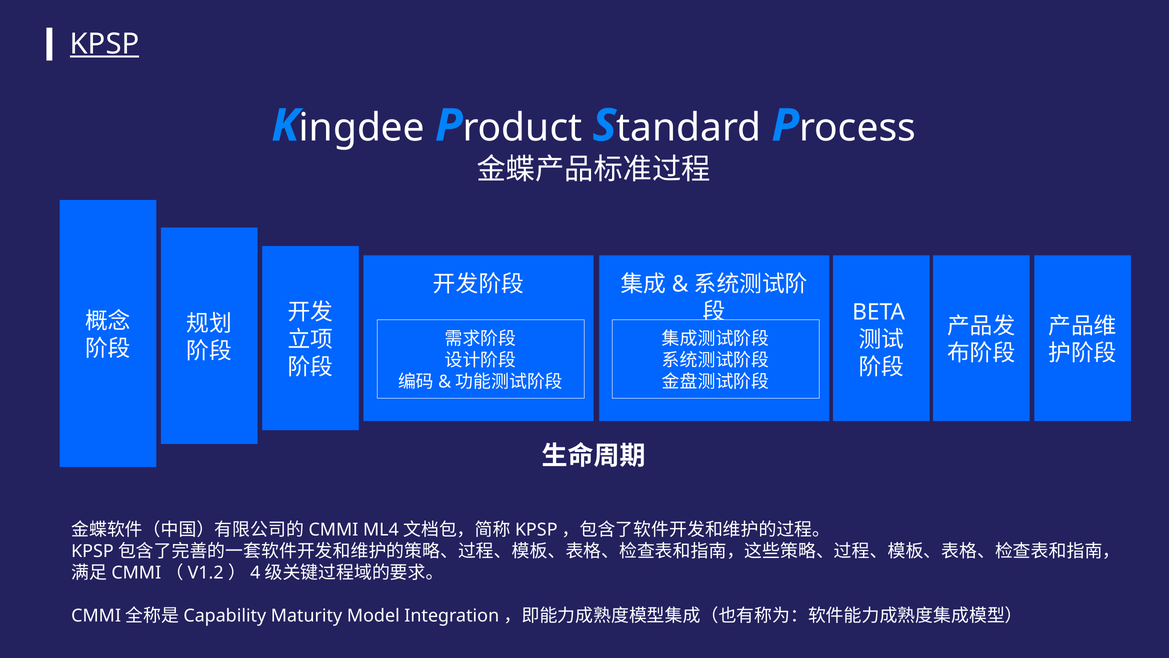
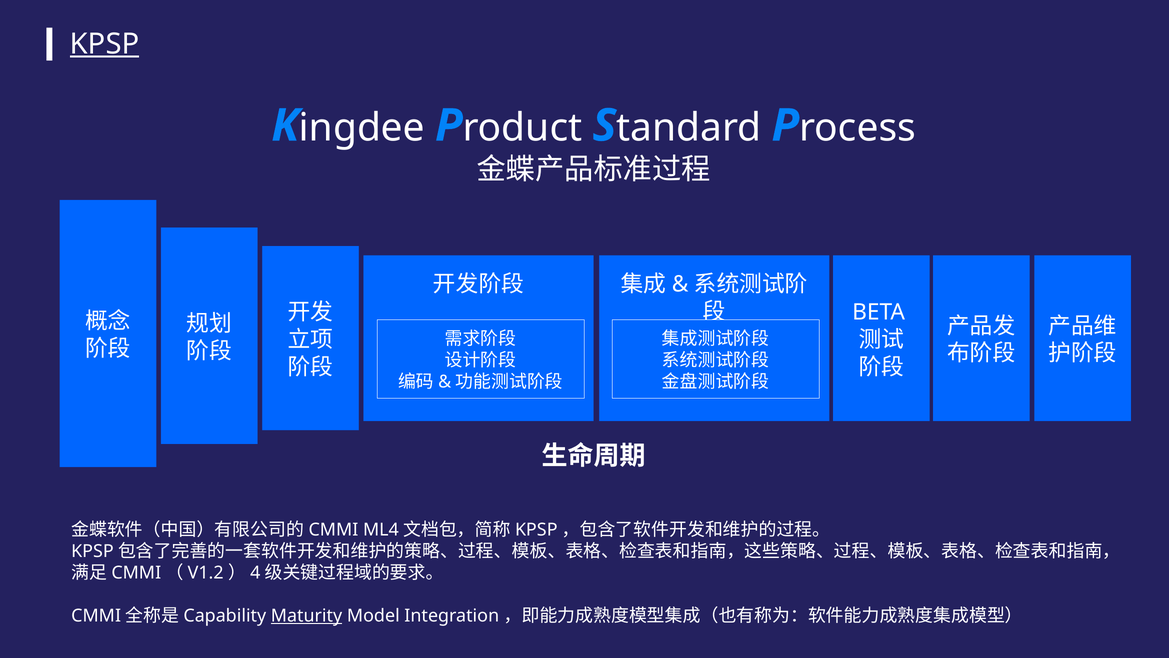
Maturity underline: none -> present (306, 615)
